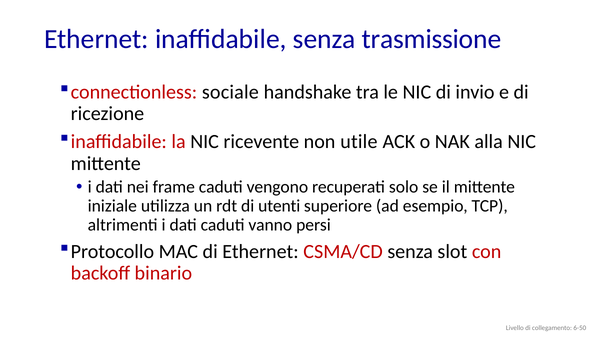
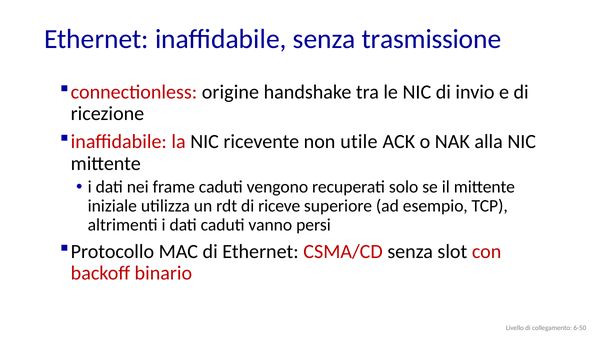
sociale: sociale -> origine (230, 92)
utenti: utenti -> riceve (279, 206)
